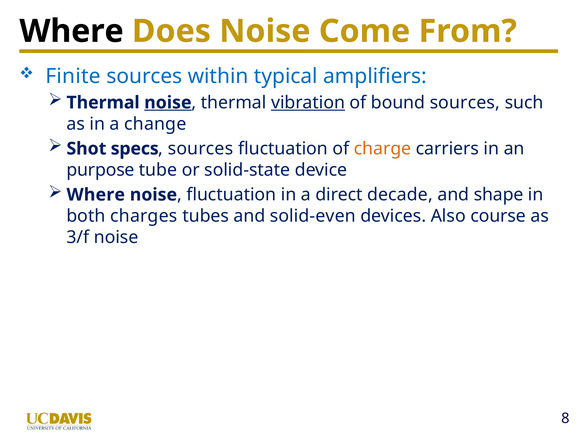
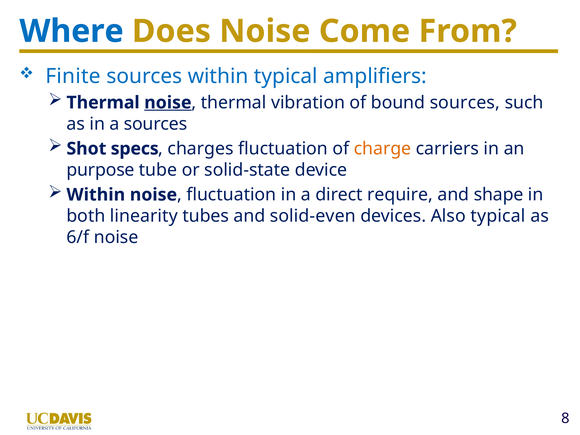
Where colour: black -> blue (72, 31)
vibration underline: present -> none (308, 103)
a change: change -> sources (155, 124)
sources: sources -> charges (201, 149)
Where: Where -> Within (96, 195)
decade: decade -> require (400, 195)
charges: charges -> linearity (144, 216)
Also course: course -> typical (498, 216)
3/f: 3/f -> 6/f (78, 237)
